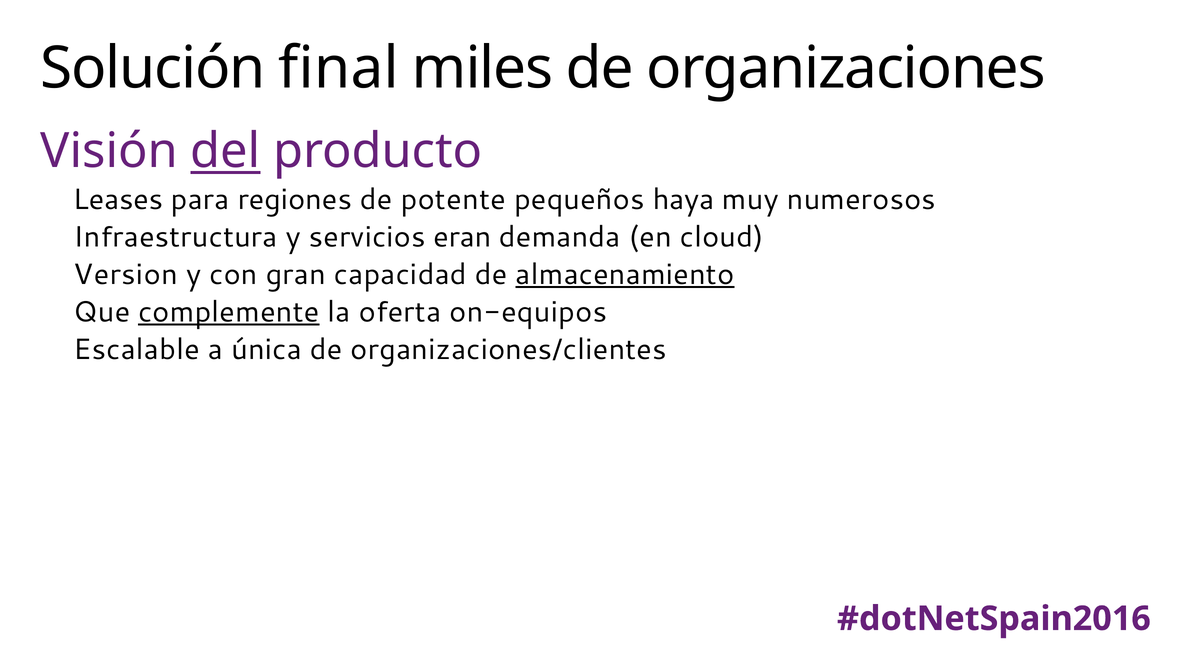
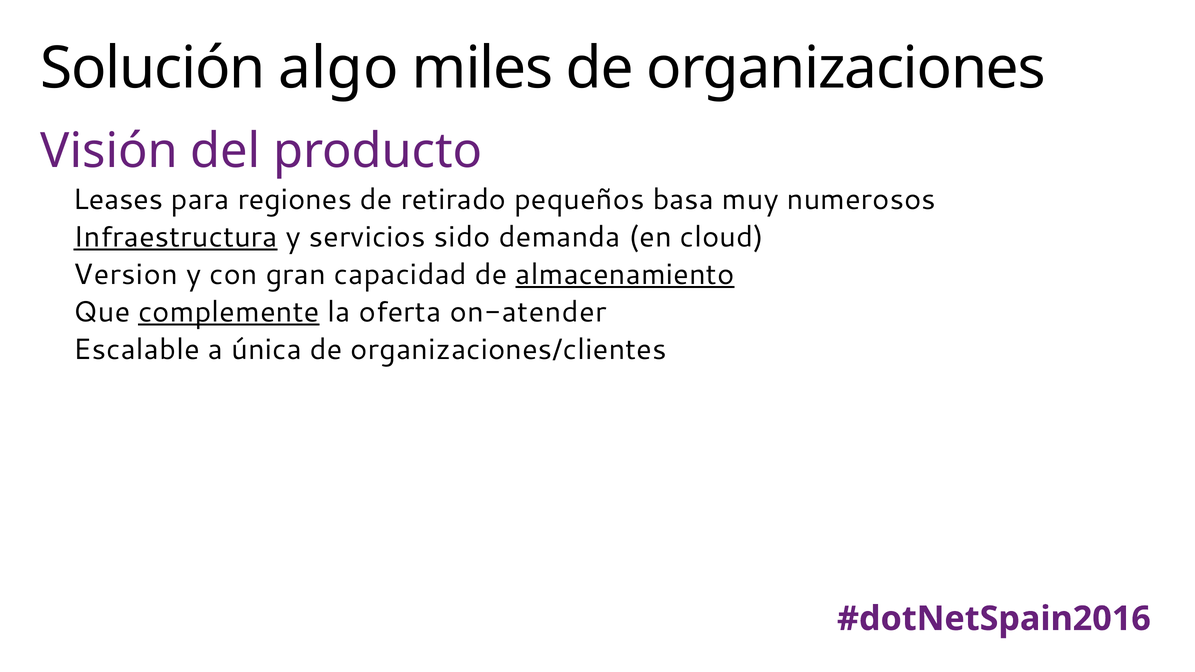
final: final -> algo (338, 68)
del underline: present -> none (225, 151)
potente: potente -> retirado (453, 200)
haya: haya -> basa (683, 200)
Infraestructura underline: none -> present (176, 237)
eran: eran -> sido (462, 237)
on-equipos: on-equipos -> on-atender (528, 312)
